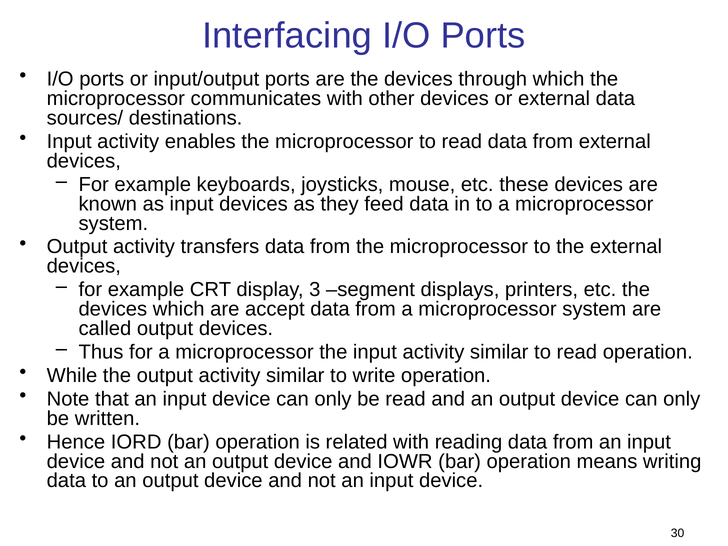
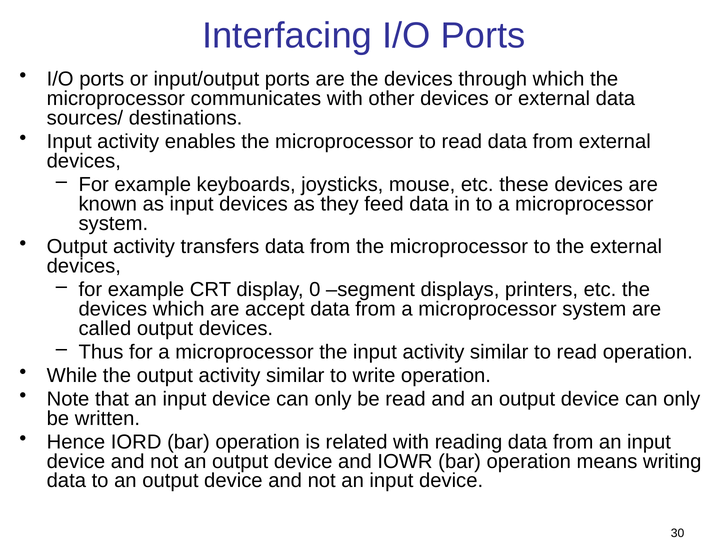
3: 3 -> 0 (315, 290)
